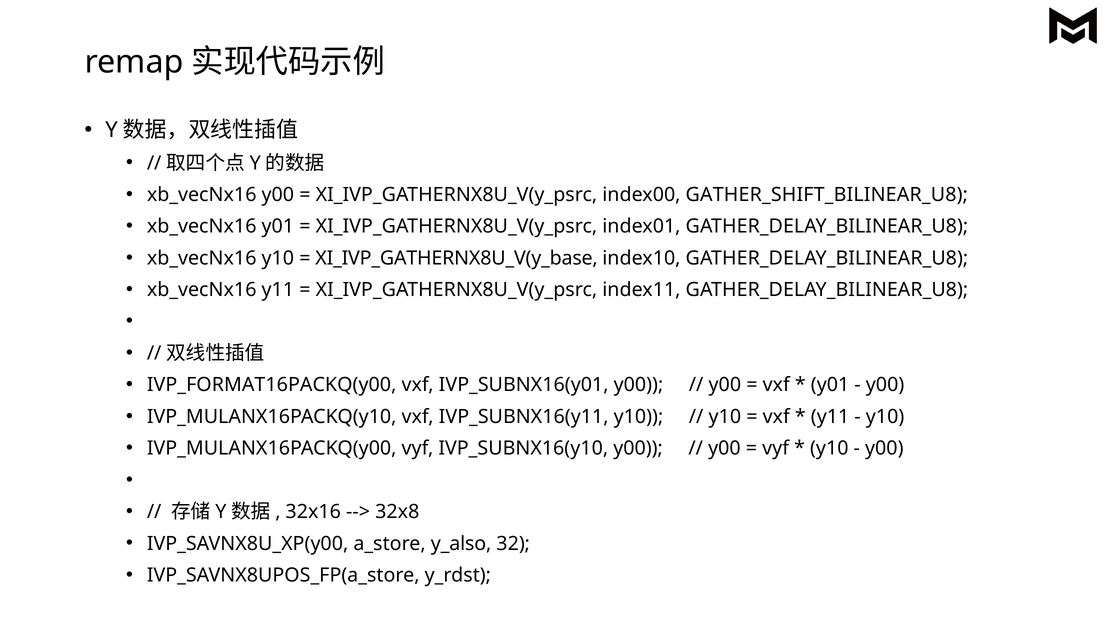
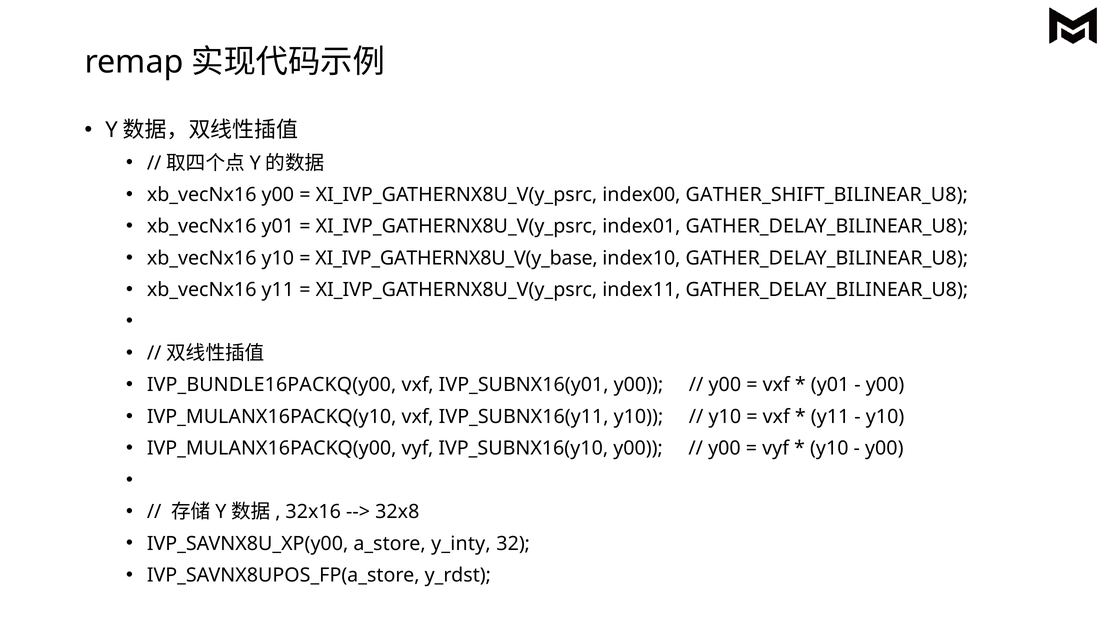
IVP_FORMAT16PACKQ(y00: IVP_FORMAT16PACKQ(y00 -> IVP_BUNDLE16PACKQ(y00 (272, 385)
y_also: y_also -> y_inty (461, 543)
